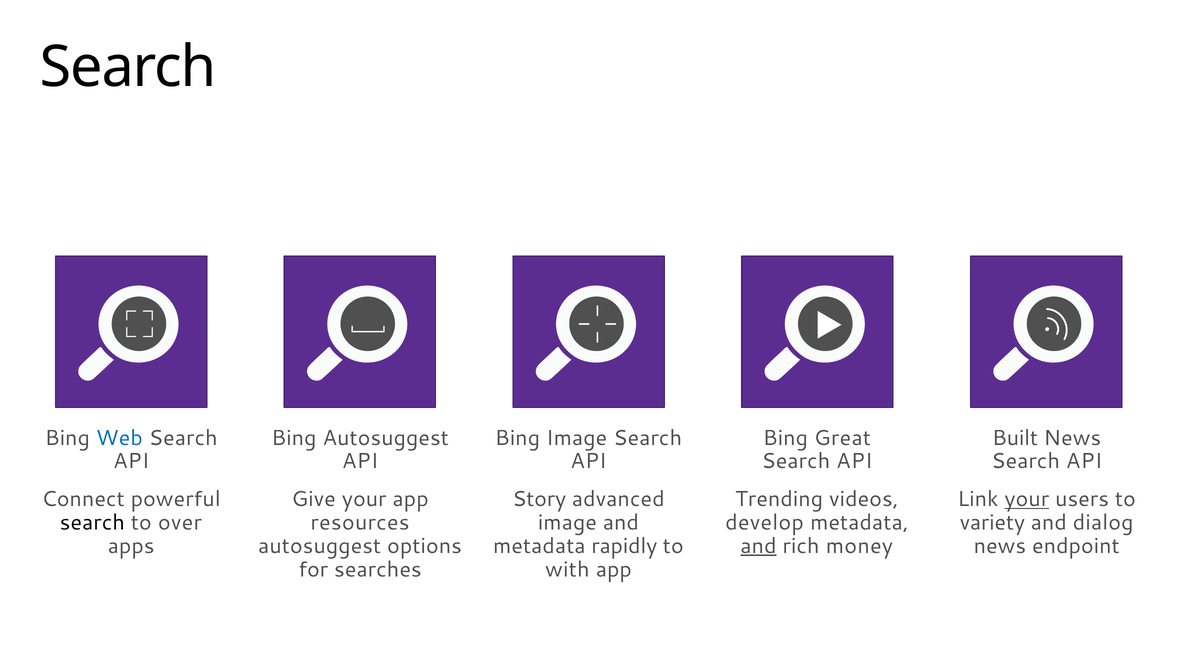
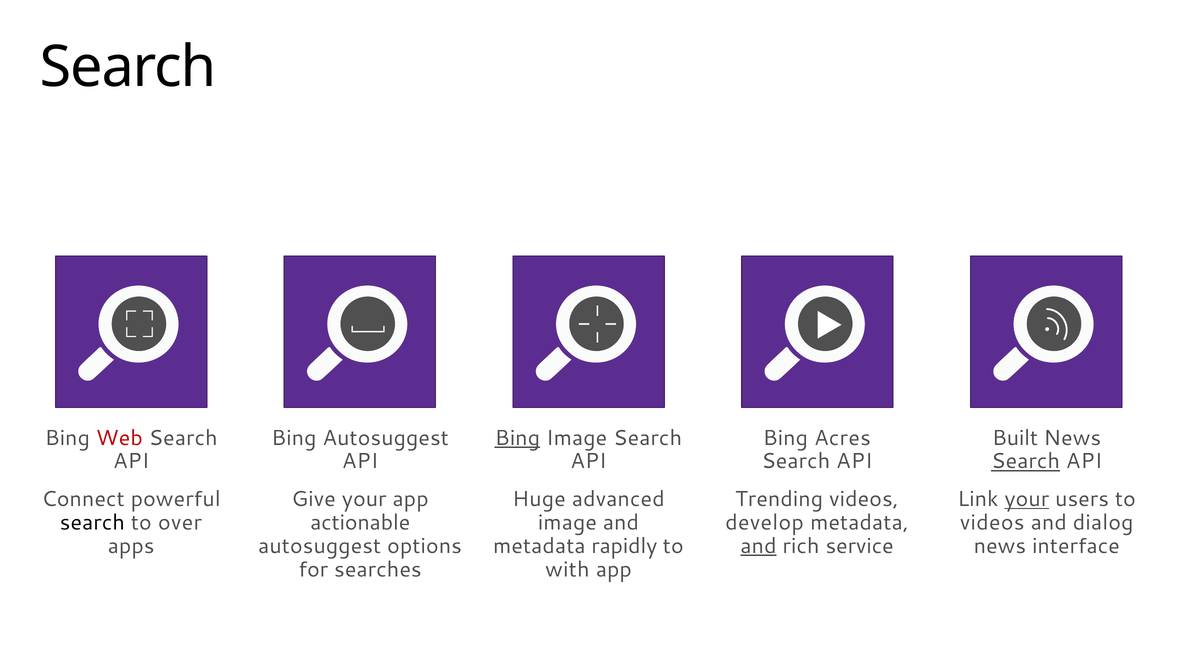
Web colour: blue -> red (119, 438)
Bing underline: none -> present (517, 438)
Great: Great -> Acres (842, 438)
Search underline: none -> present (1026, 461)
Story: Story -> Huge (539, 499)
resources: resources -> actionable (360, 523)
variety: variety -> videos (992, 523)
money: money -> service (860, 546)
endpoint: endpoint -> interface (1076, 546)
